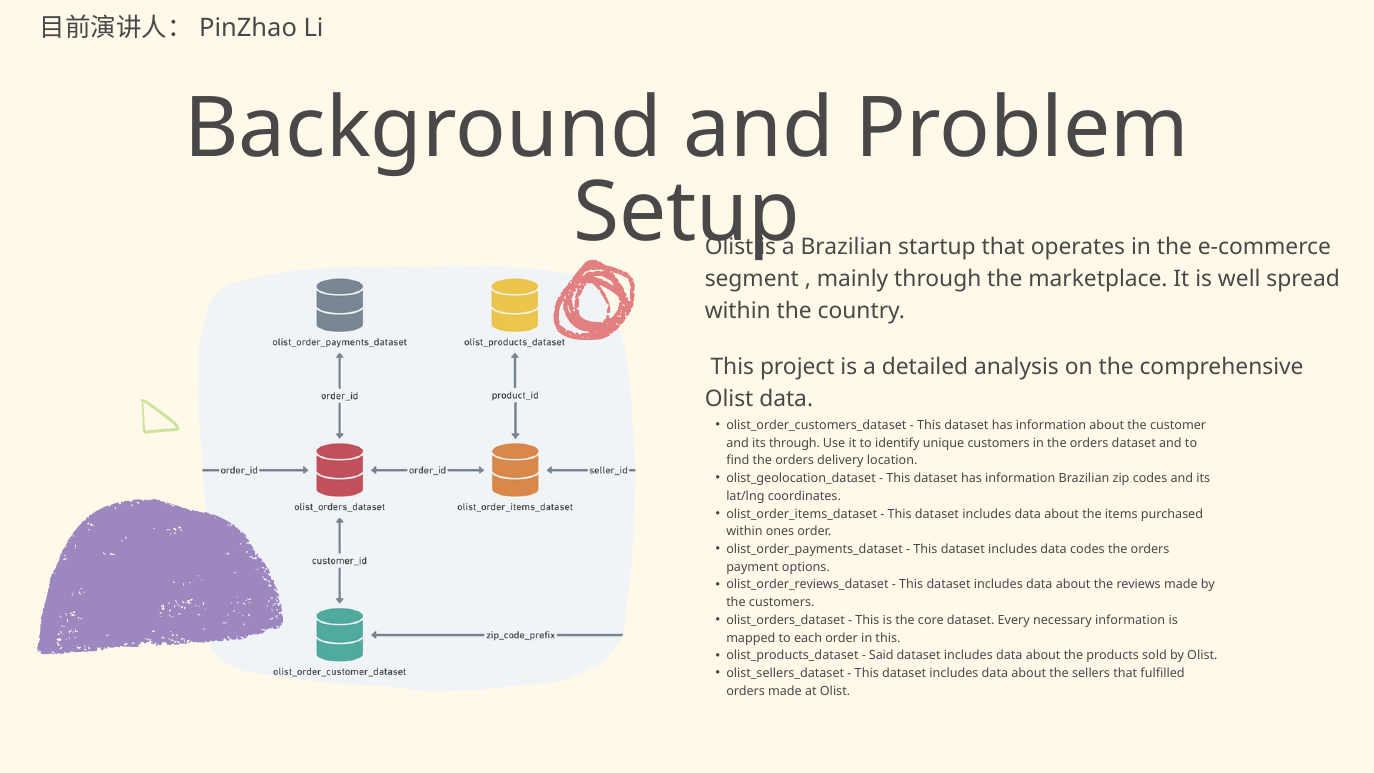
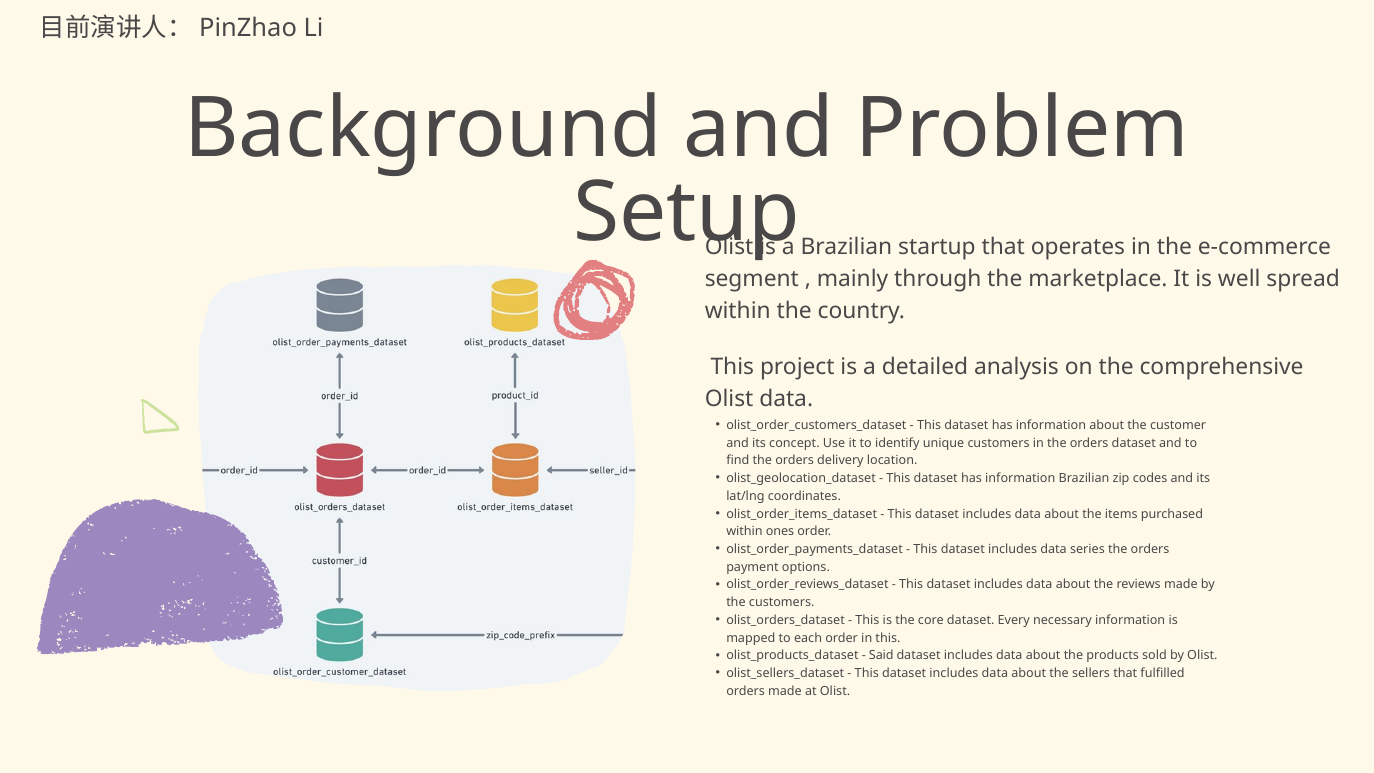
its through: through -> concept (794, 443)
data codes: codes -> series (1087, 549)
